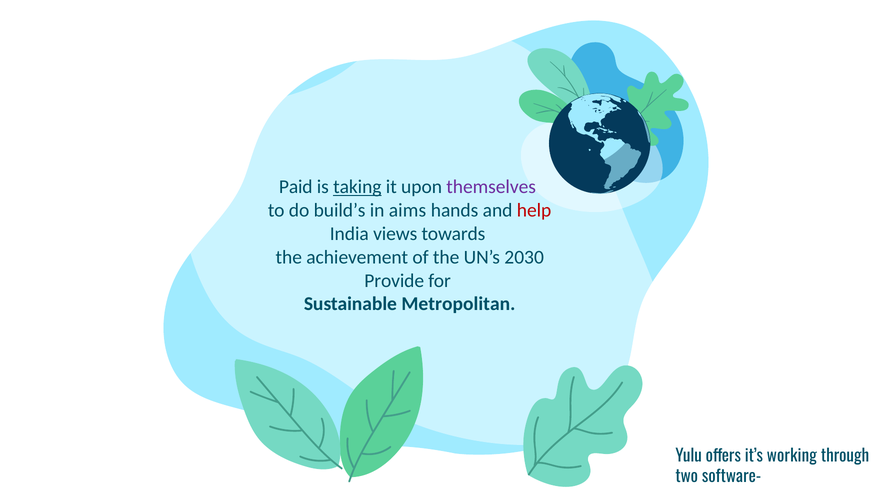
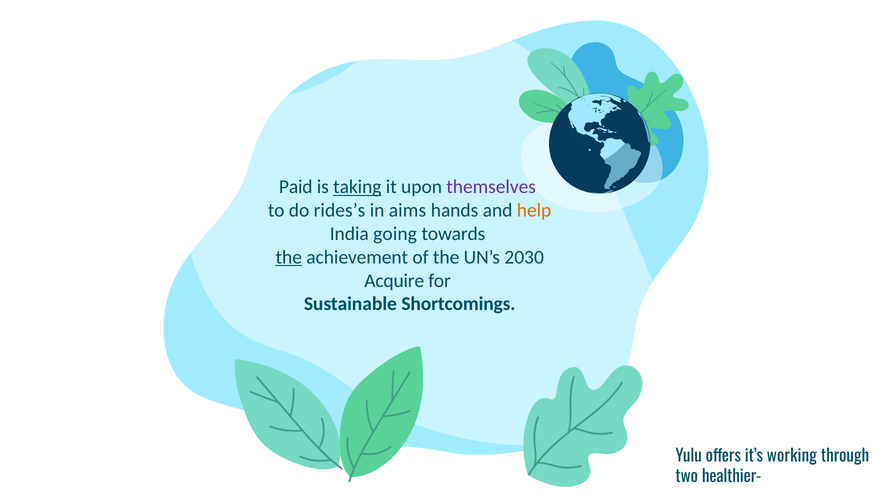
build’s: build’s -> rides’s (339, 210)
help colour: red -> orange (534, 210)
views: views -> going (395, 234)
the underline: none -> present (289, 257)
Provide: Provide -> Acquire (394, 281)
Metropolitan: Metropolitan -> Shortcomings (458, 304)
software-: software- -> healthier- (732, 477)
